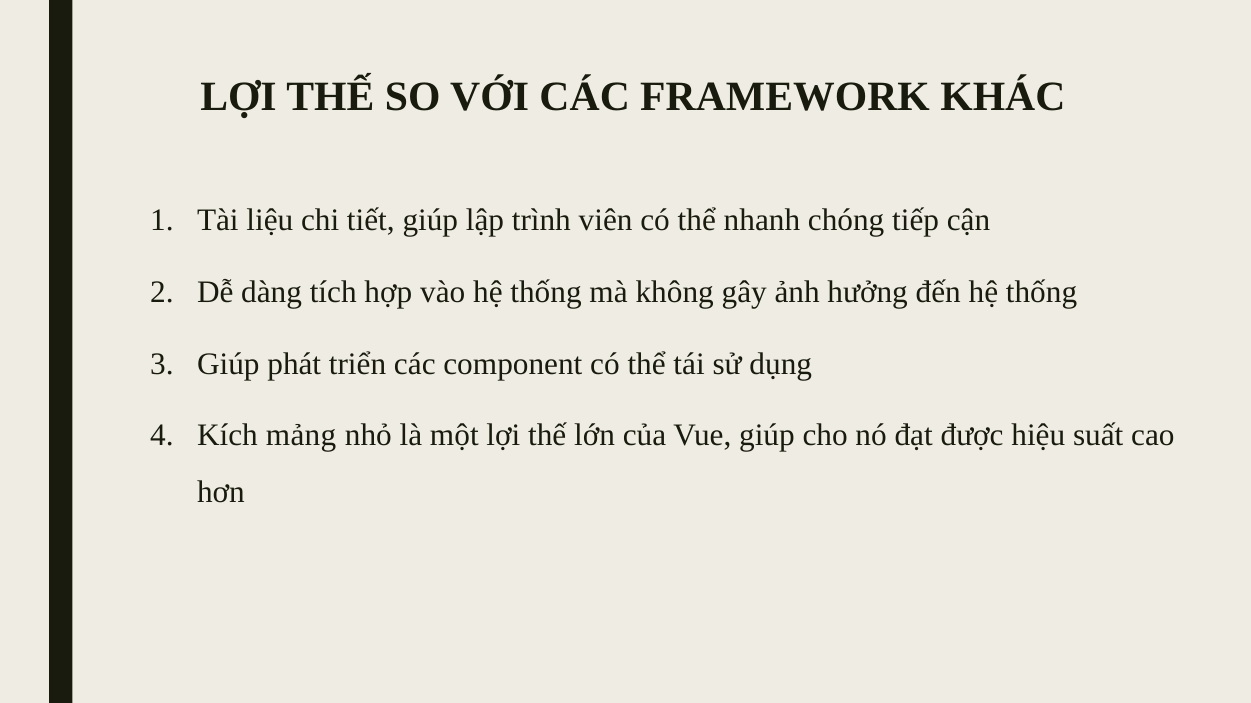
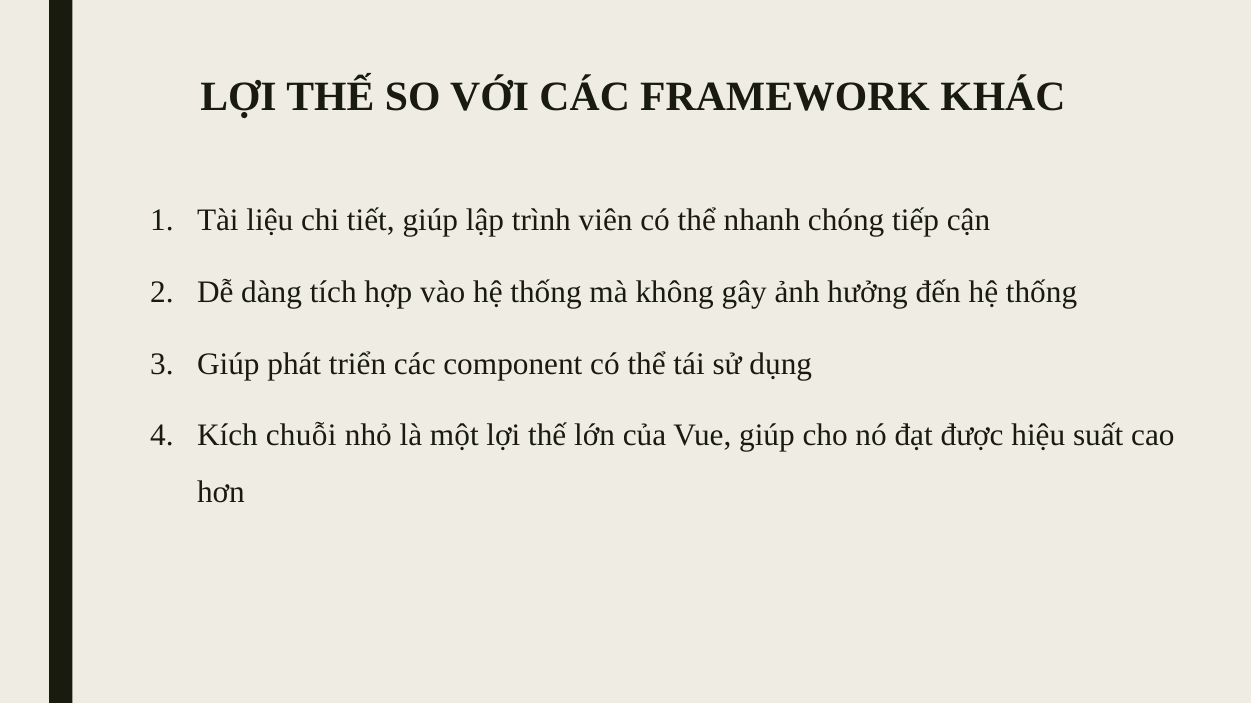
mảng: mảng -> chuỗi (301, 436)
